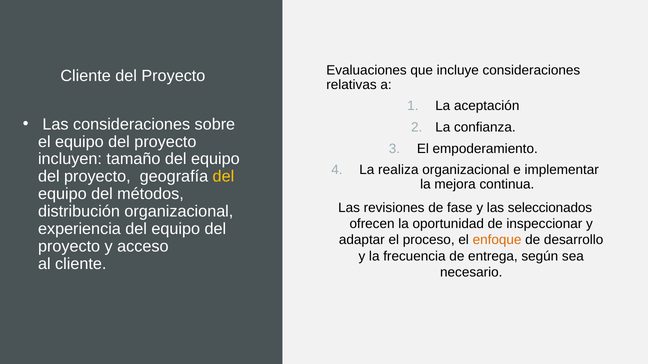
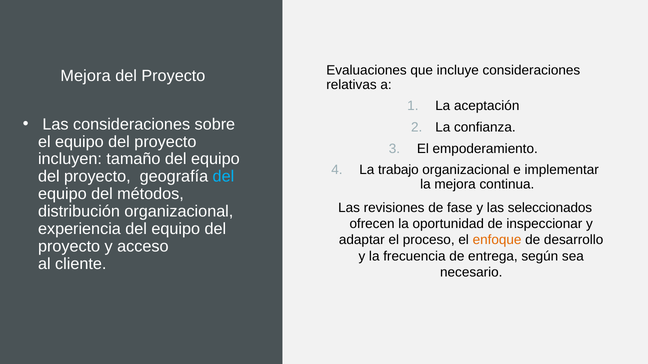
Cliente: Cliente -> Mejora (86, 76)
realiza: realiza -> trabajo (398, 170)
del colour: yellow -> light blue (223, 177)
